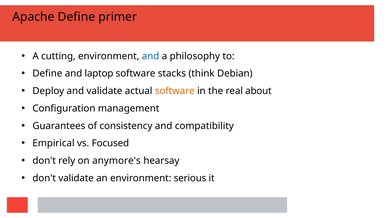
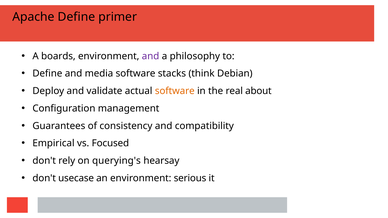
cutting: cutting -> boards (58, 56)
and colour: blue -> purple (151, 56)
laptop: laptop -> media (99, 74)
anymore's: anymore's -> querying's (116, 161)
don't validate: validate -> usecase (76, 178)
